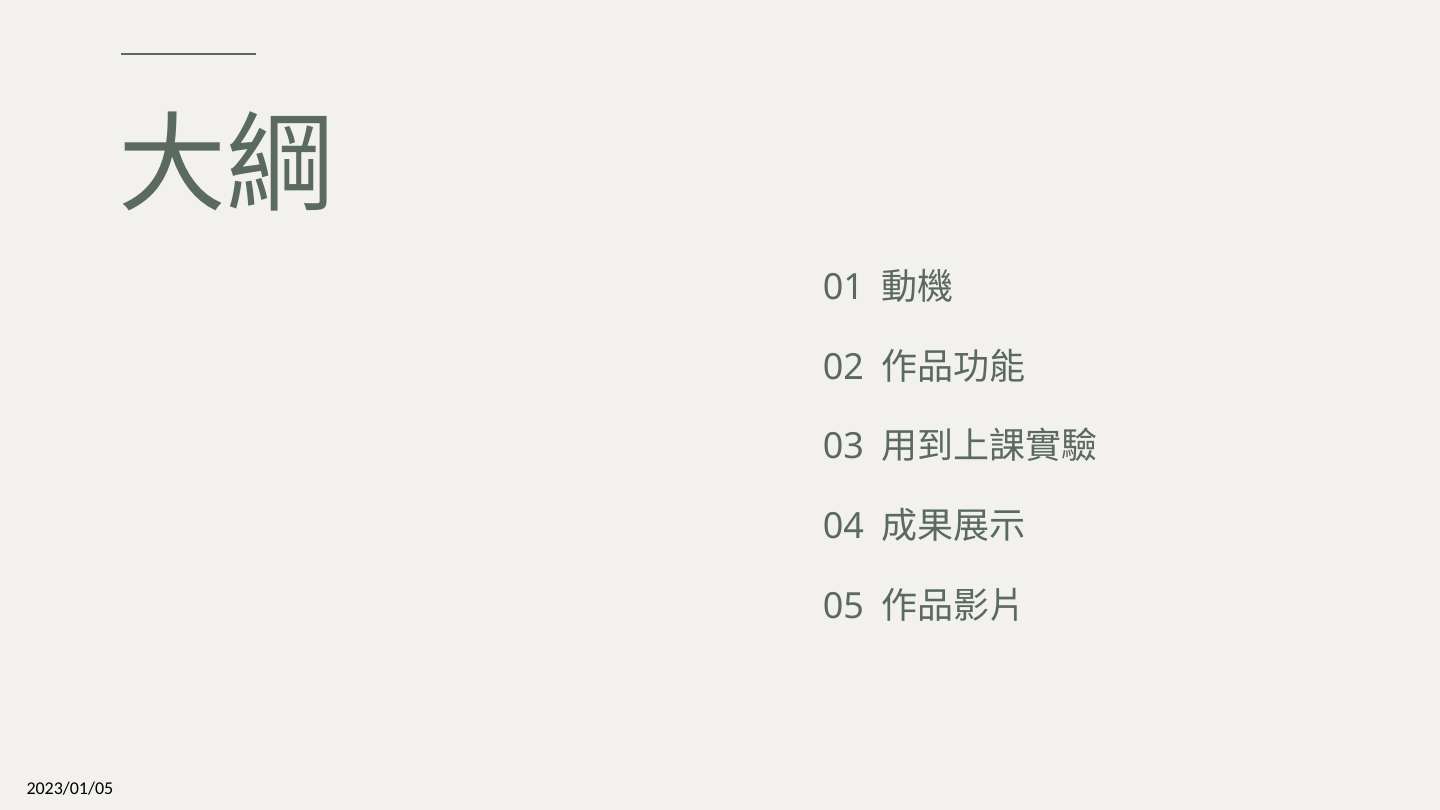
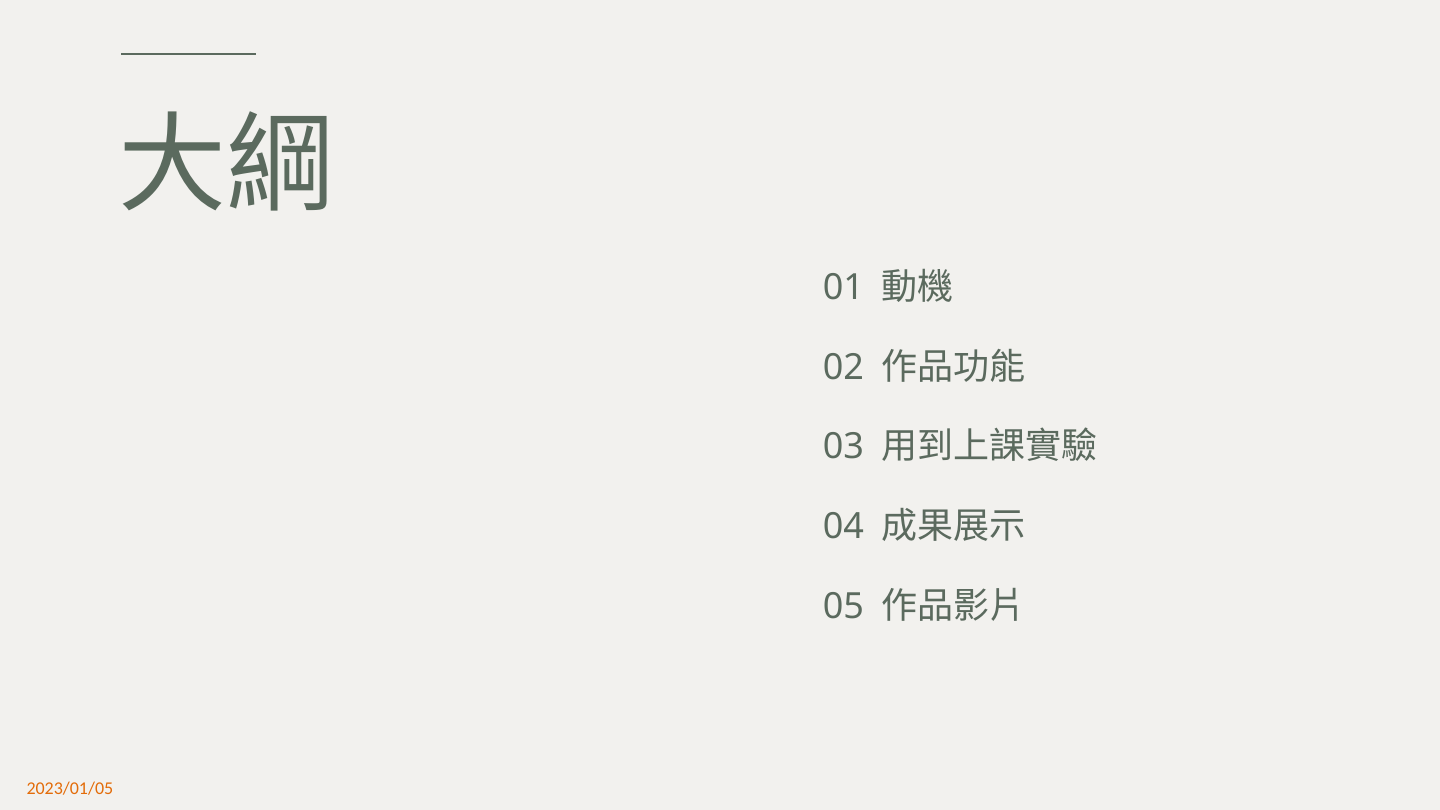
2023/01/05 colour: black -> orange (70, 789)
